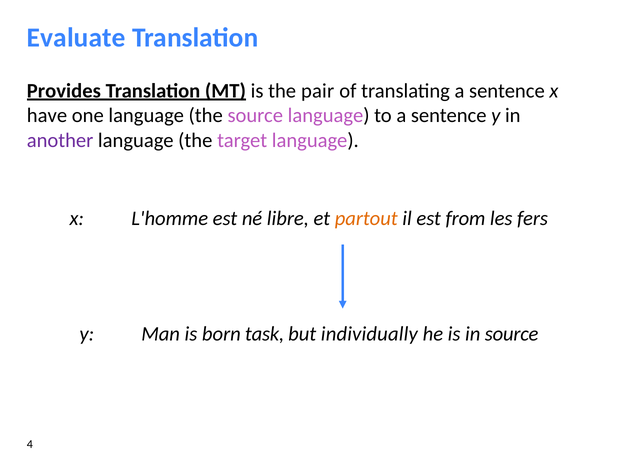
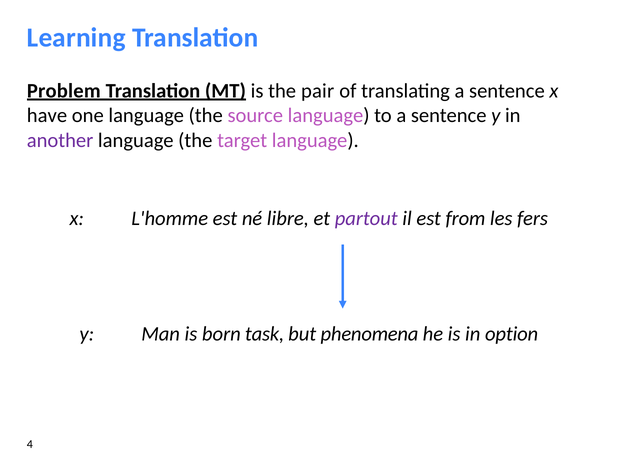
Evaluate: Evaluate -> Learning (76, 38)
Provides: Provides -> Problem (64, 91)
partout colour: orange -> purple (366, 218)
individually: individually -> phenomena (370, 334)
in source: source -> option (512, 334)
